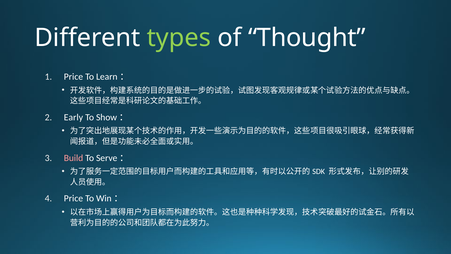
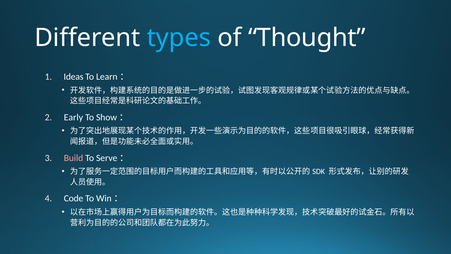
types colour: light green -> light blue (179, 38)
Price: Price -> Ideas (74, 77)
Price: Price -> Code (74, 198)
